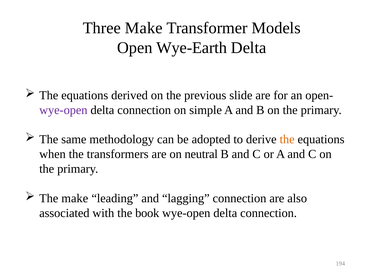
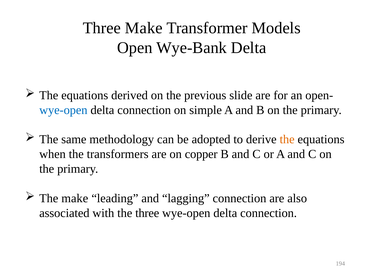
Wye-Earth: Wye-Earth -> Wye-Bank (192, 48)
wye-open colour: purple -> blue (63, 110)
neutral: neutral -> copper (201, 154)
the book: book -> three (147, 212)
